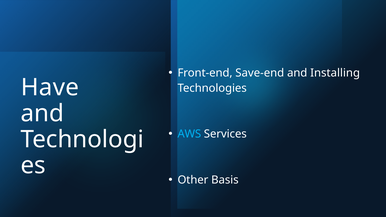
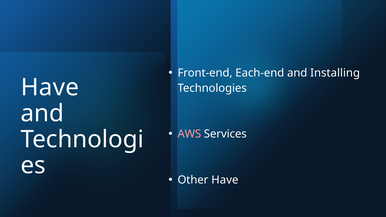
Save-end: Save-end -> Each-end (260, 73)
AWS colour: light blue -> pink (189, 134)
Other Basis: Basis -> Have (225, 180)
